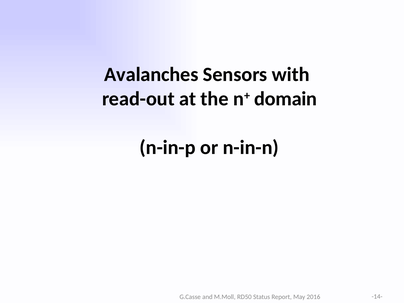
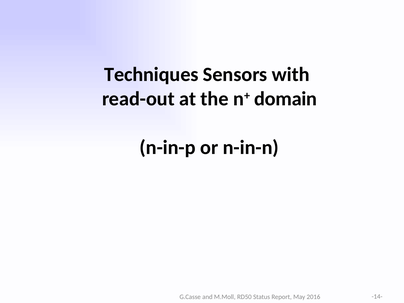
Avalanches: Avalanches -> Techniques (151, 75)
